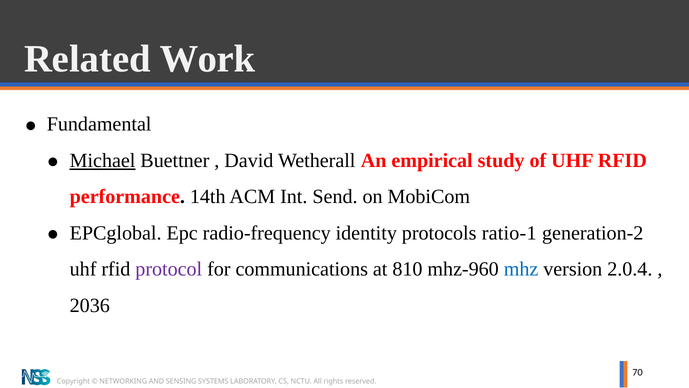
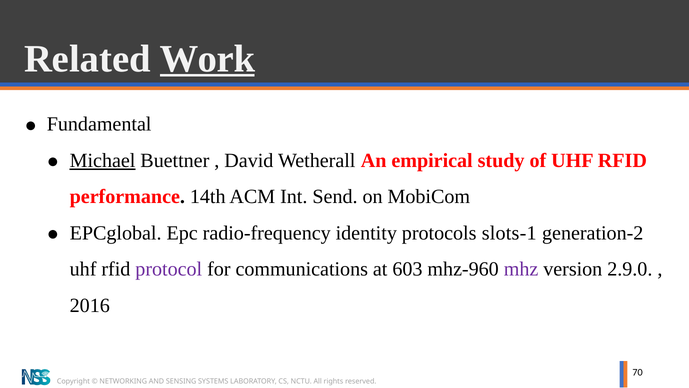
Work underline: none -> present (207, 59)
ratio-1: ratio-1 -> slots-1 (509, 233)
810: 810 -> 603 (407, 269)
mhz colour: blue -> purple (521, 269)
2.0.4: 2.0.4 -> 2.9.0 (630, 269)
2036: 2036 -> 2016 (90, 305)
